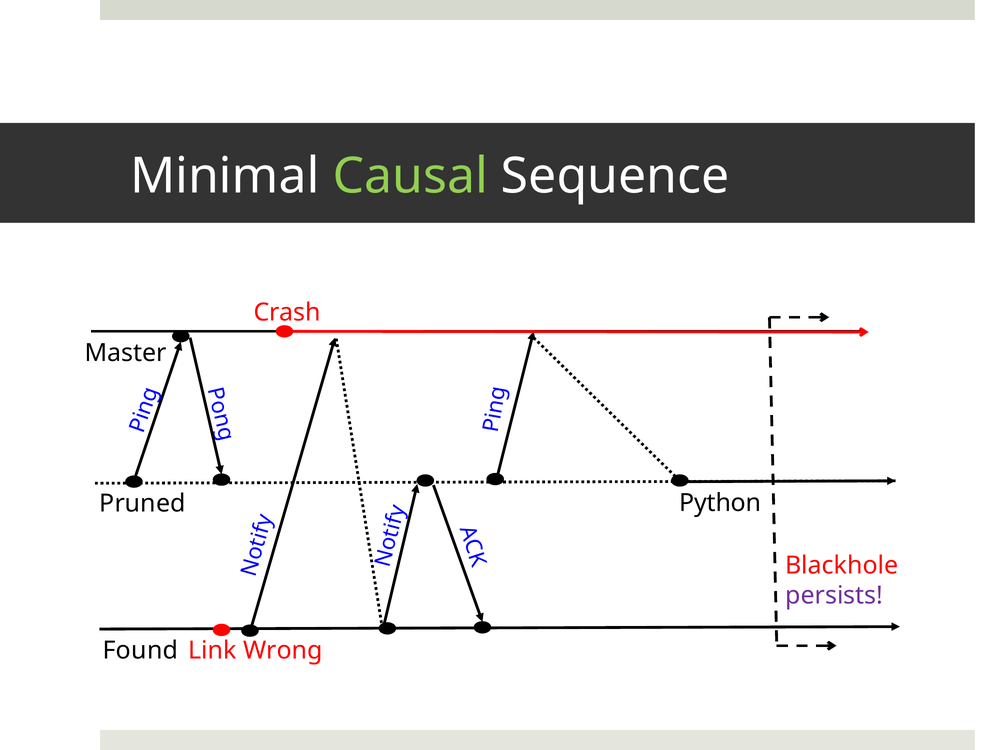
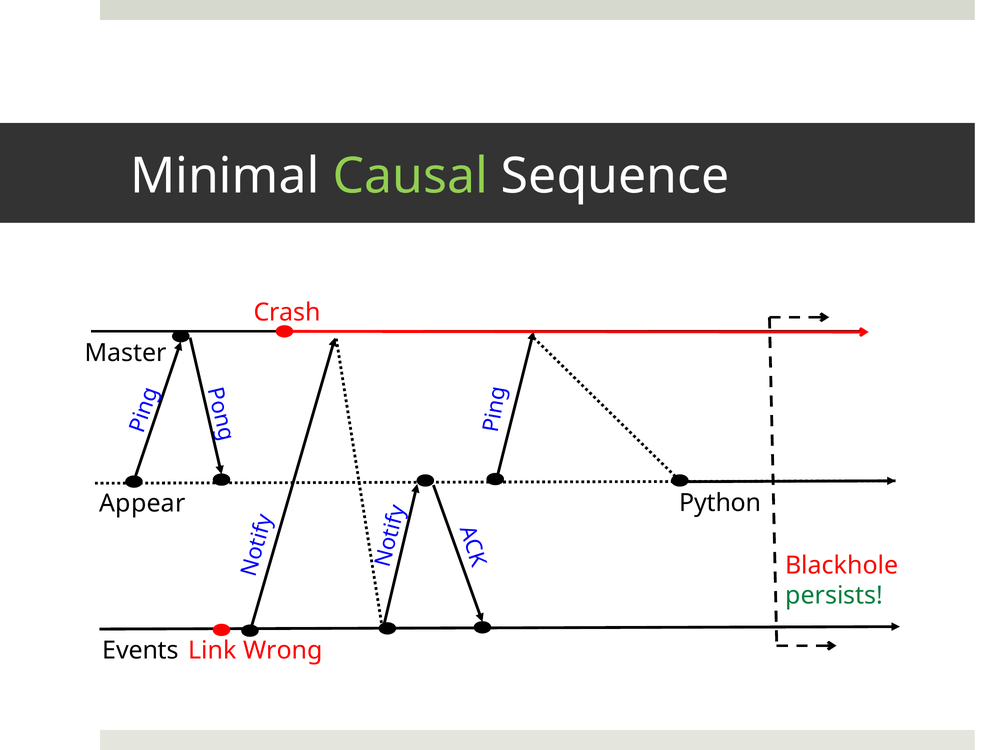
Pruned: Pruned -> Appear (142, 503)
persists colour: purple -> green (834, 596)
Found: Found -> Events (141, 651)
